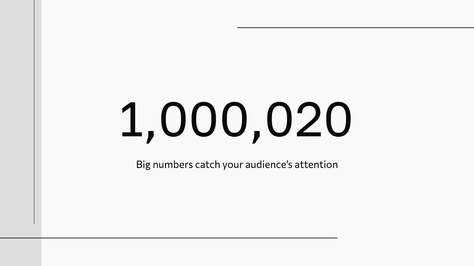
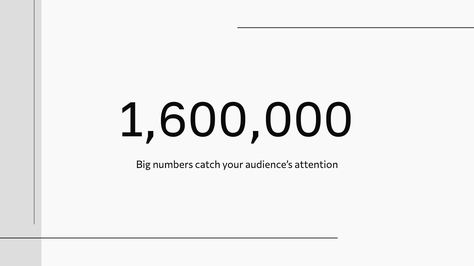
1,000,020: 1,000,020 -> 1,600,000 (237, 121)
